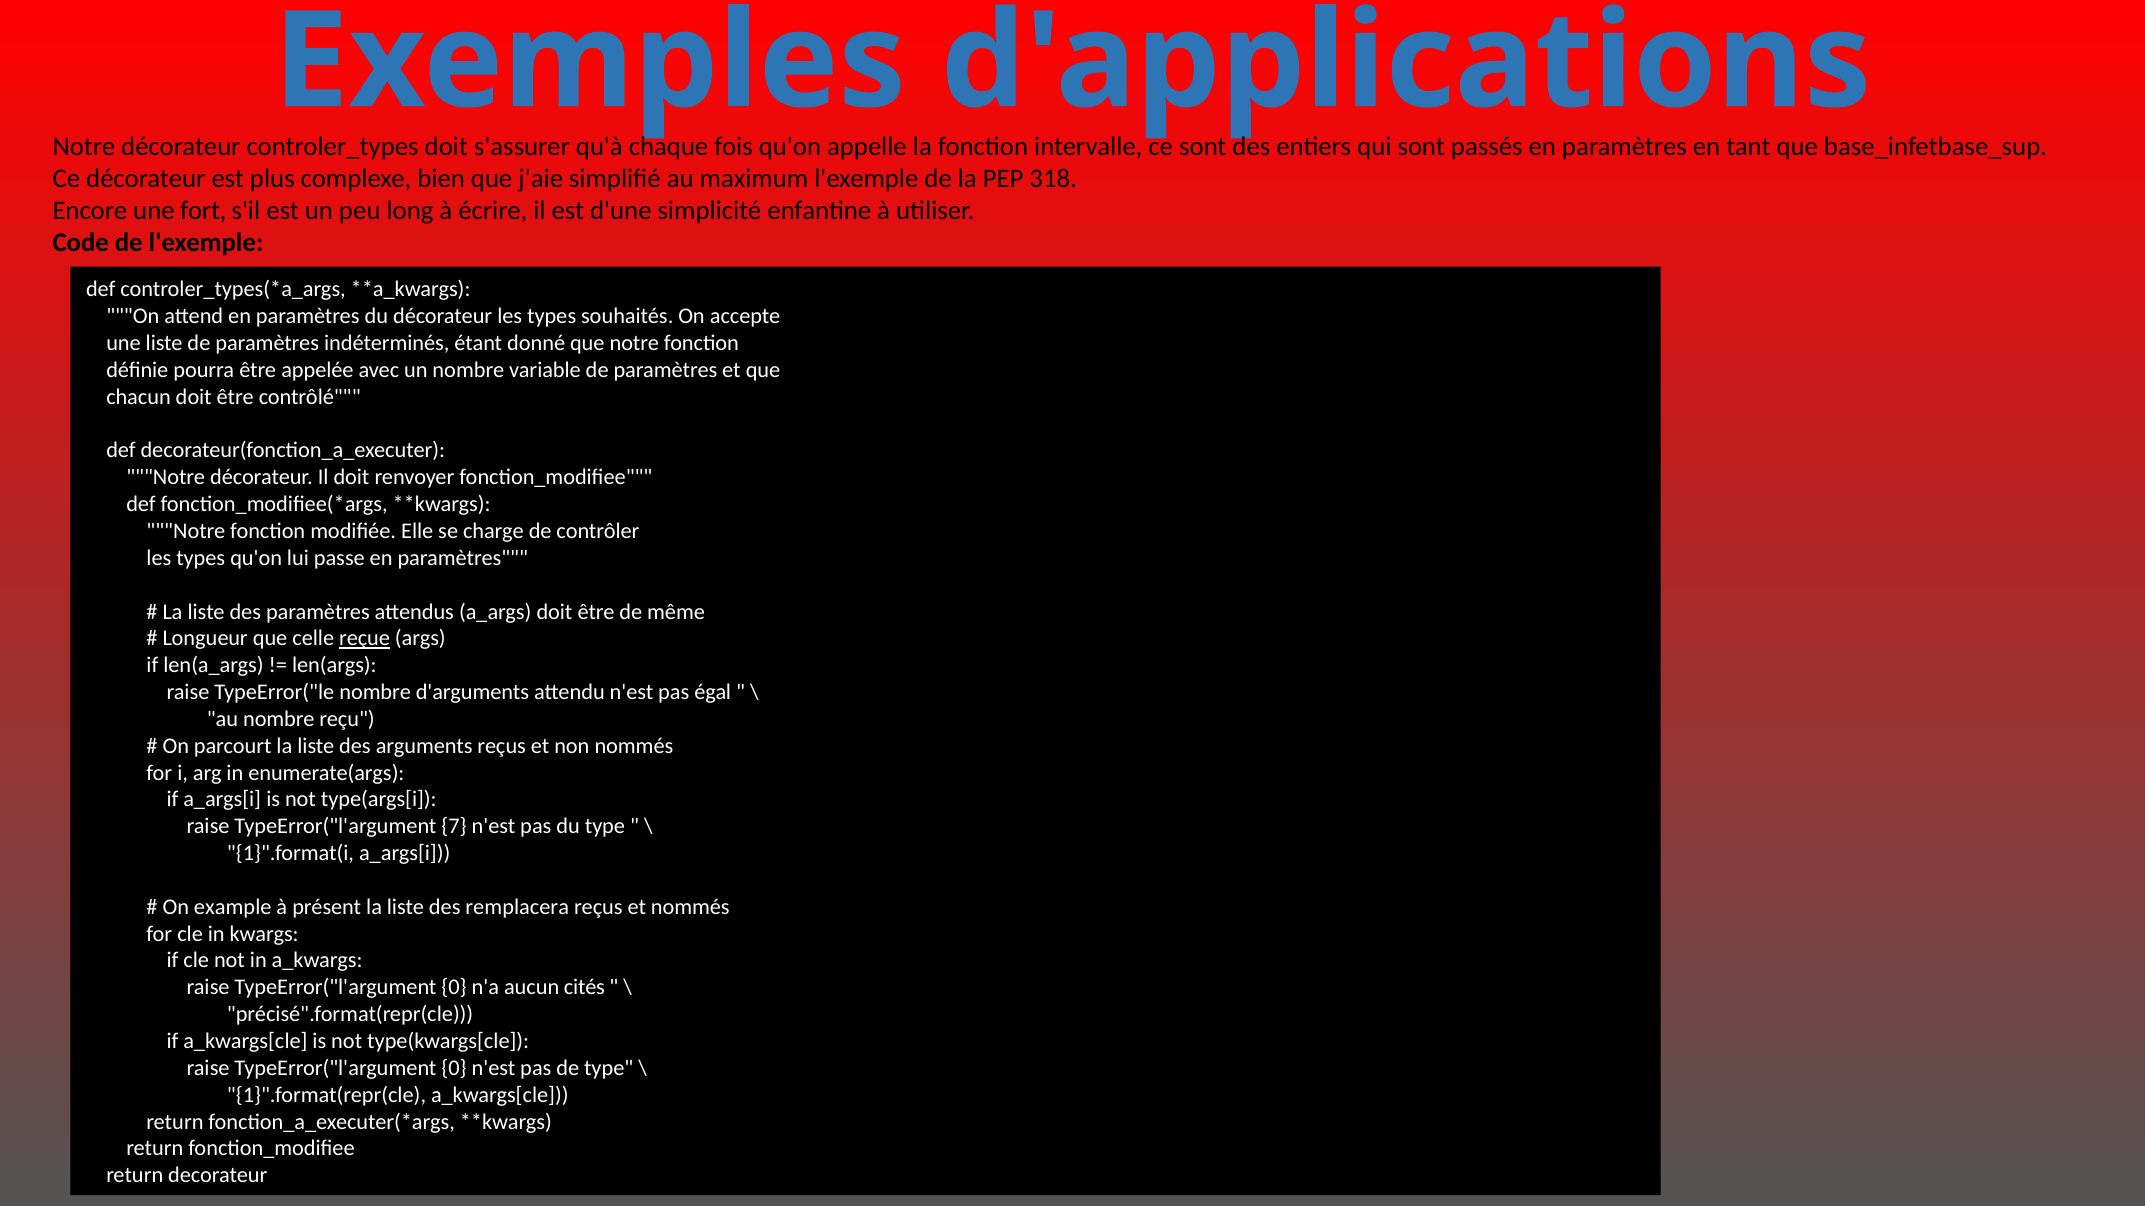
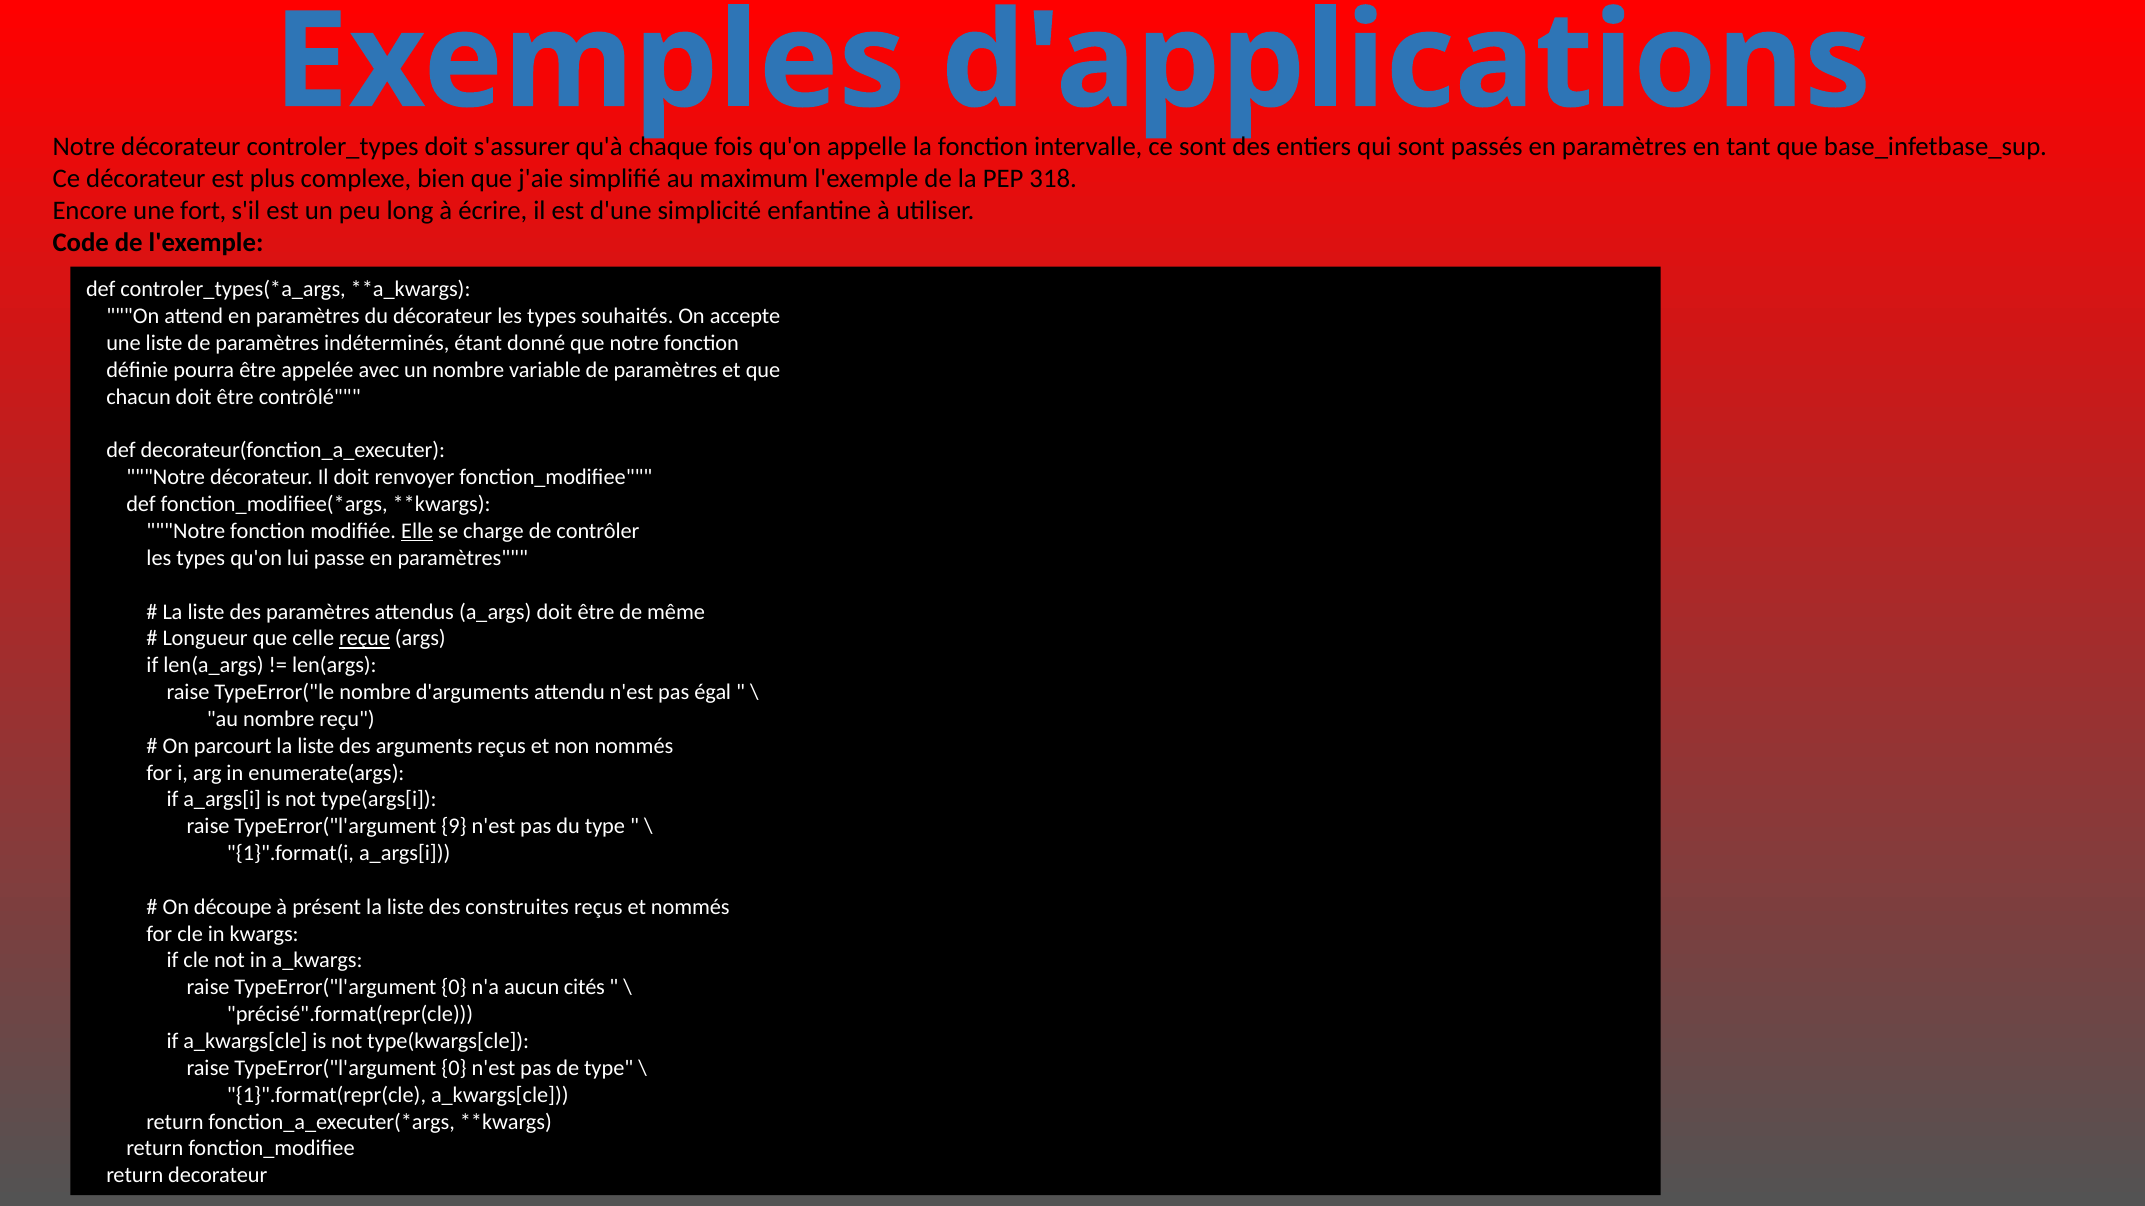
Elle underline: none -> present (417, 531)
7: 7 -> 9 (454, 827)
example: example -> découpe (233, 907)
remplacera: remplacera -> construites (517, 907)
